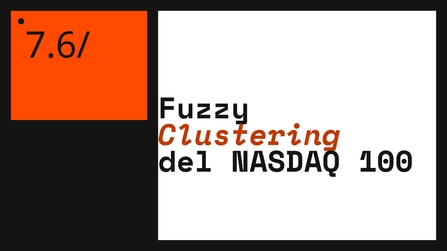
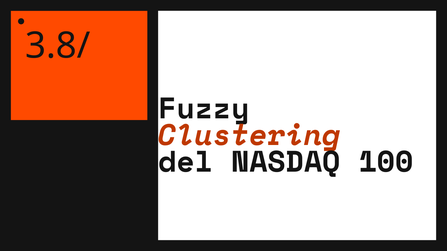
7.6/: 7.6/ -> 3.8/ (58, 46)
